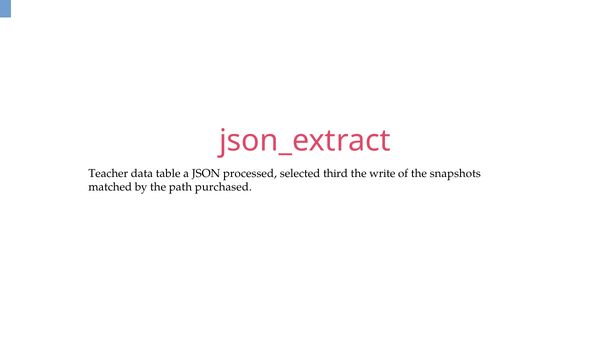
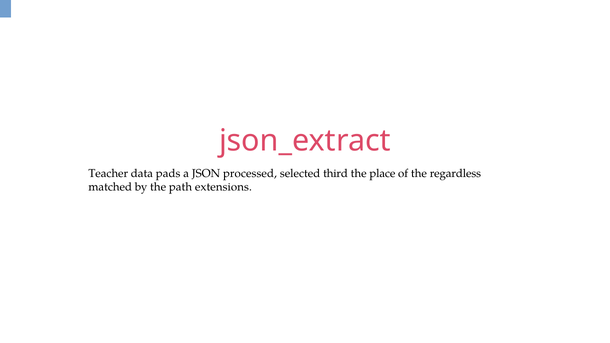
table: table -> pads (168, 173)
write: write -> place (382, 173)
snapshots: snapshots -> regardless (455, 173)
purchased: purchased -> extensions (223, 187)
